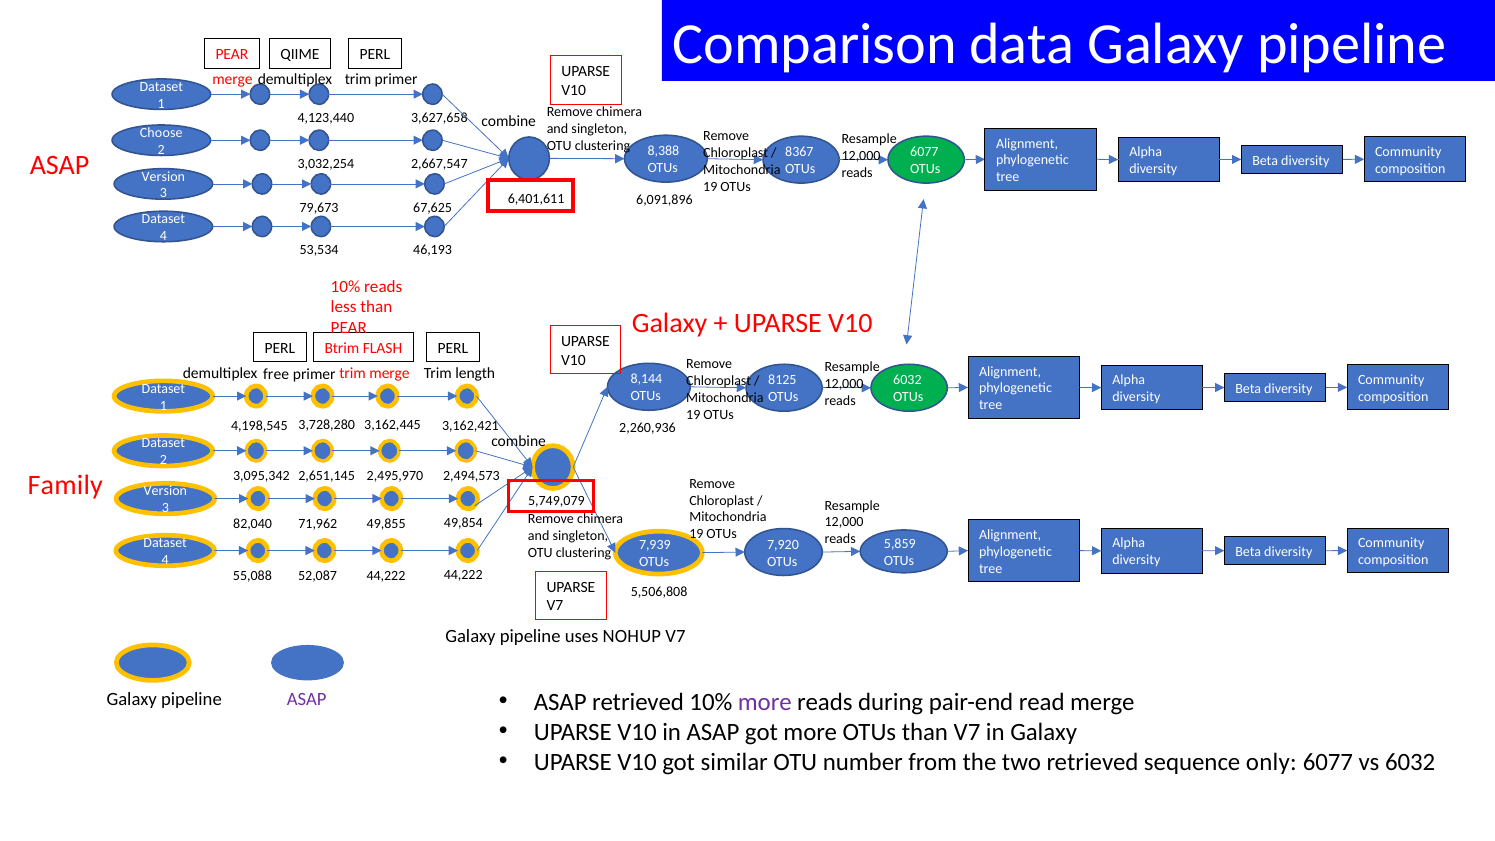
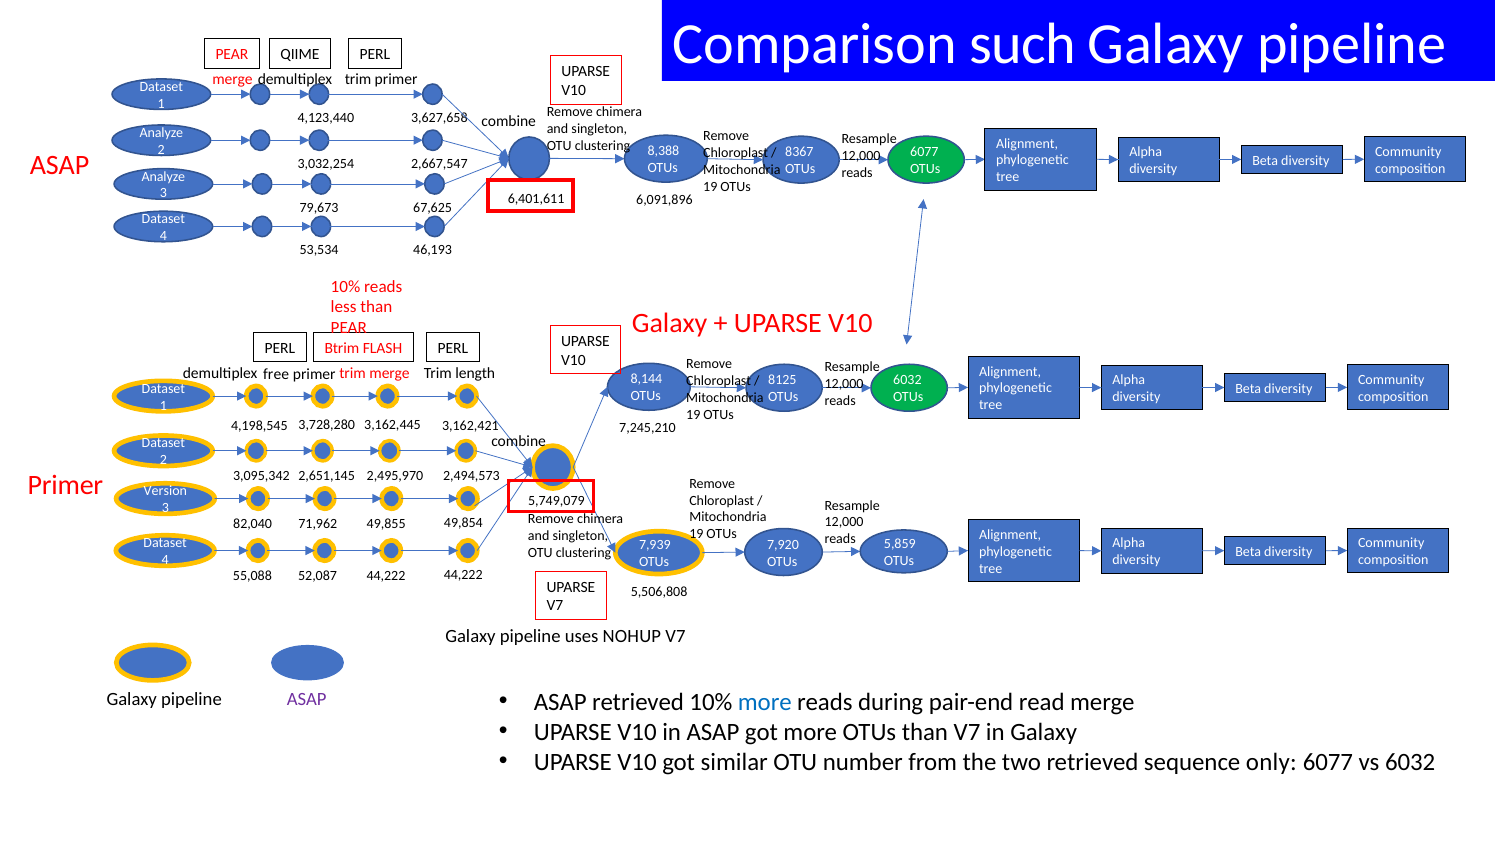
data: data -> such (1022, 44)
Choose: Choose -> Analyze (161, 133)
Version: Version -> Analyze (163, 176)
2,260,936: 2,260,936 -> 7,245,210 (648, 428)
Family: Family -> Primer (65, 486)
more colour: purple -> blue (765, 702)
